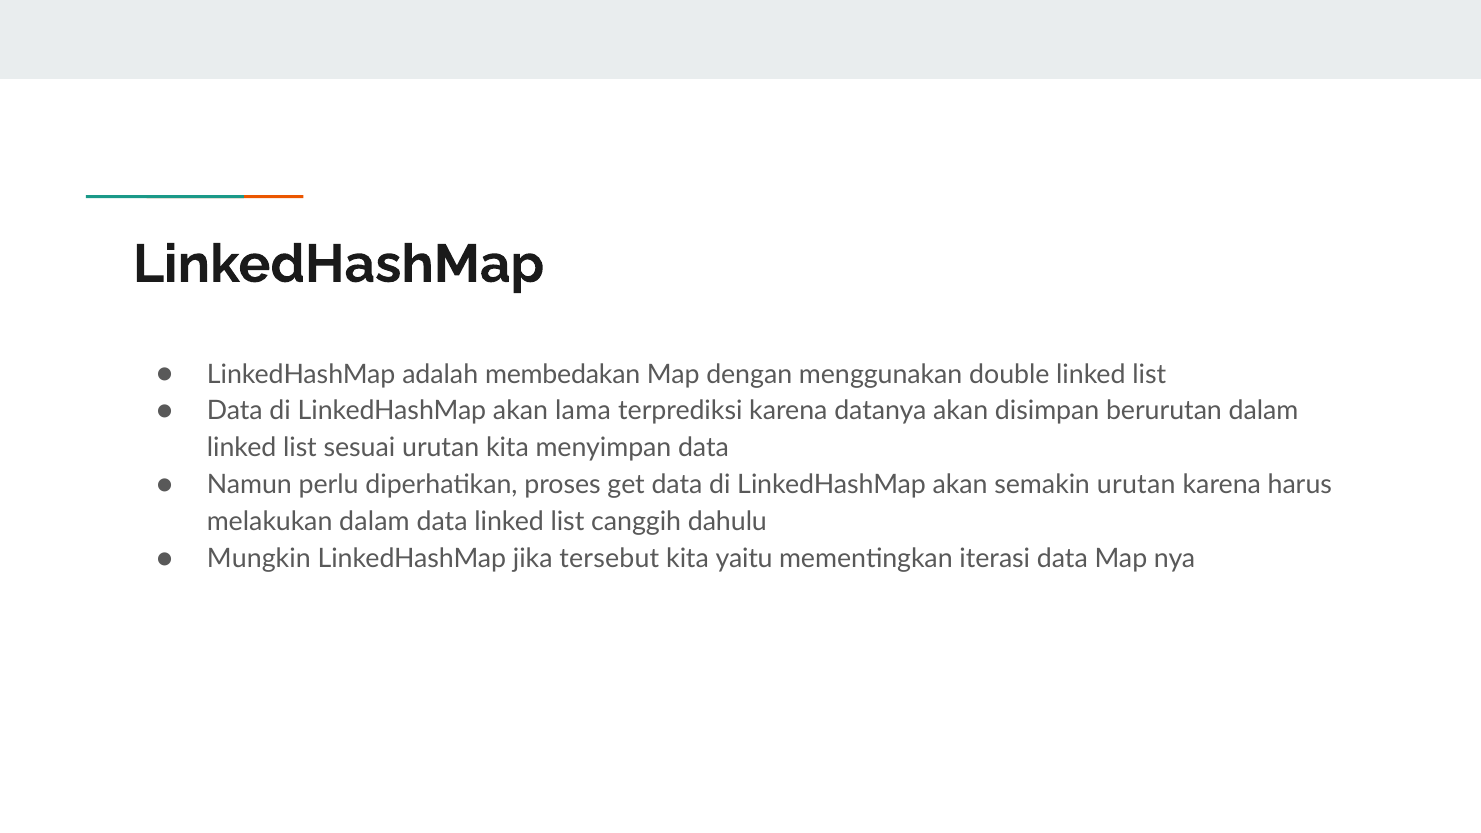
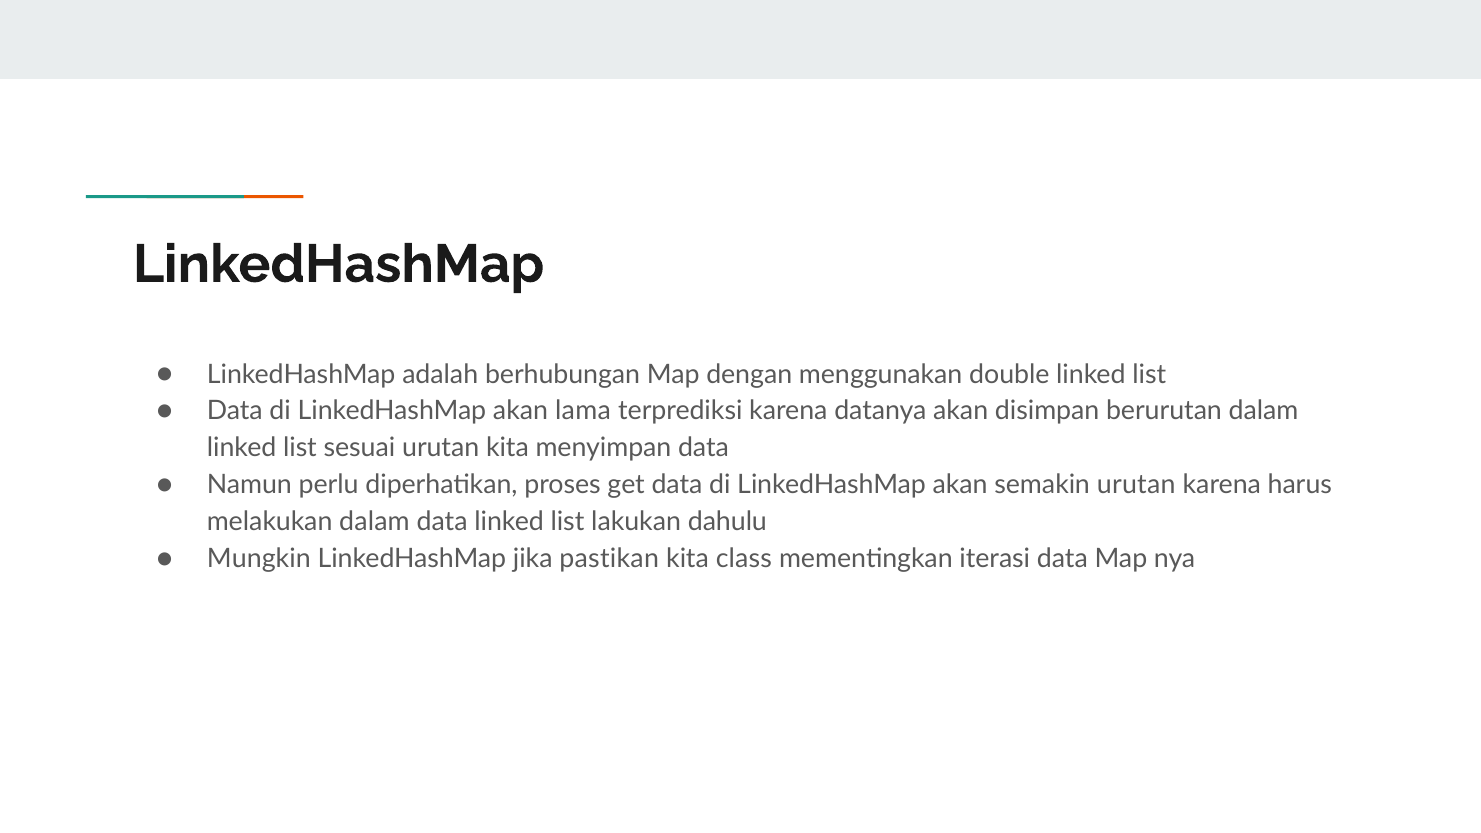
membedakan: membedakan -> berhubungan (563, 374)
canggih: canggih -> lakukan (636, 522)
tersebut: tersebut -> pastikan (609, 559)
yaitu: yaitu -> class (744, 559)
